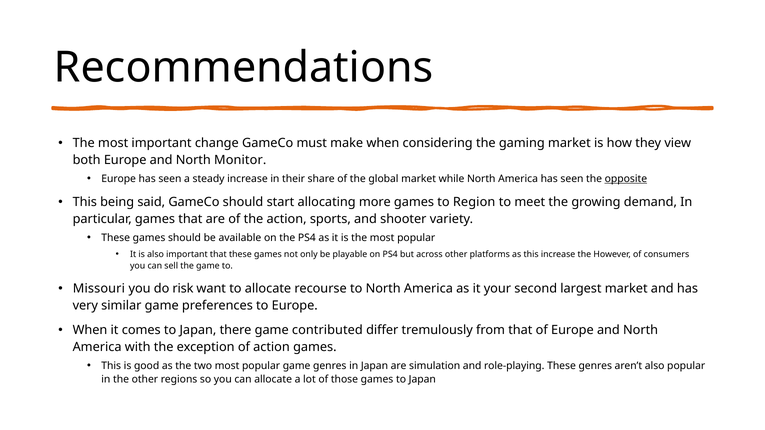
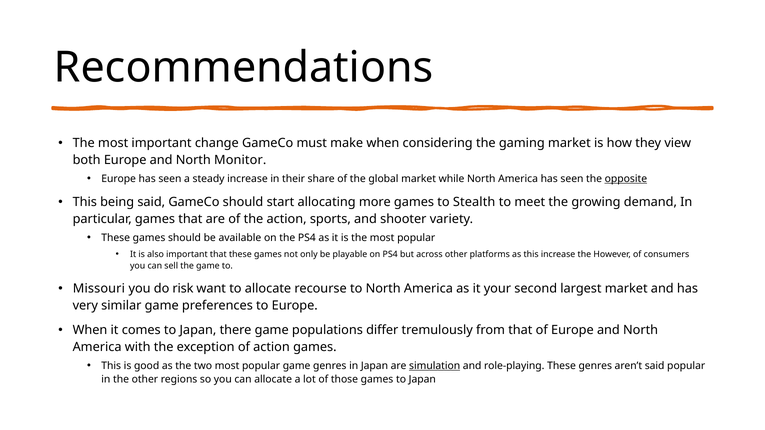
Region: Region -> Stealth (474, 202)
contributed: contributed -> populations (327, 330)
simulation underline: none -> present (435, 366)
aren’t also: also -> said (655, 366)
